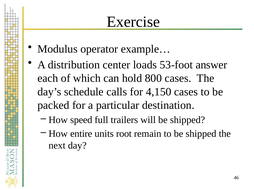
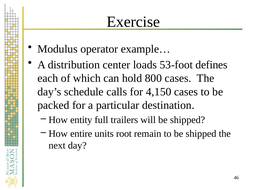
answer: answer -> defines (211, 65)
speed: speed -> entity (81, 120)
